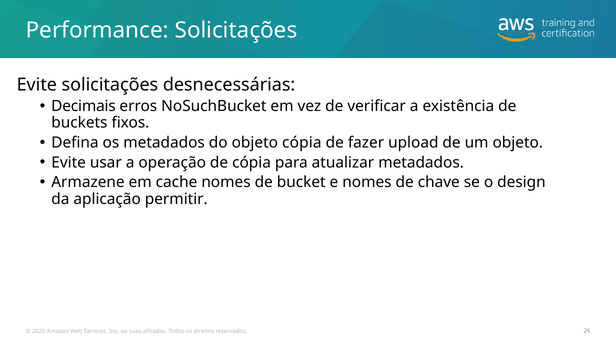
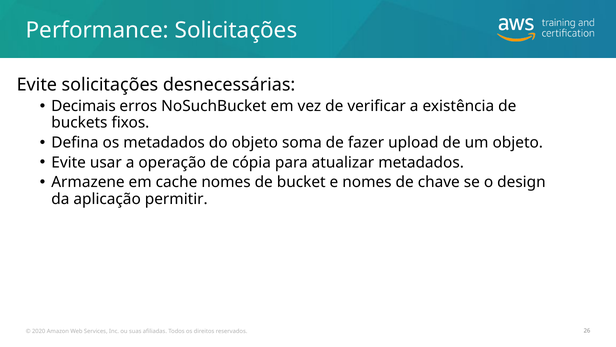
objeto cópia: cópia -> soma (302, 142)
